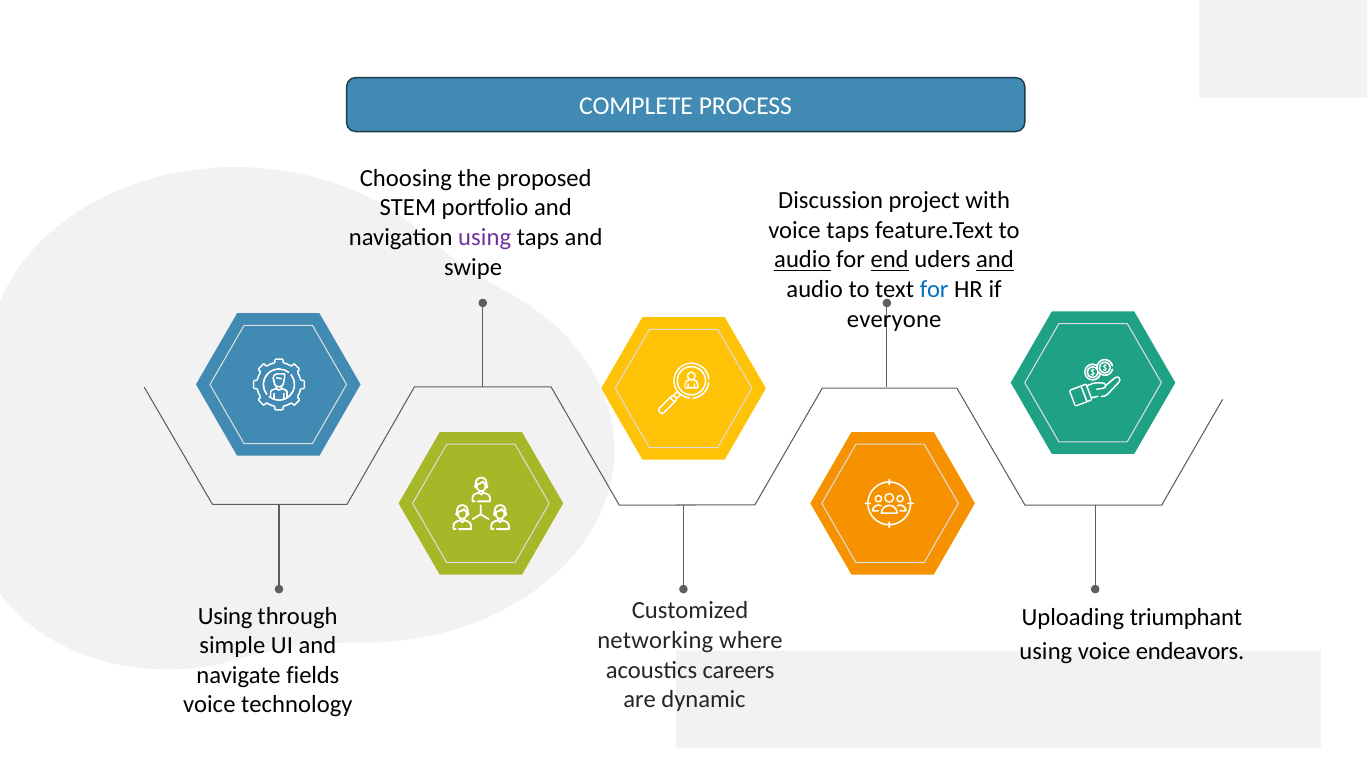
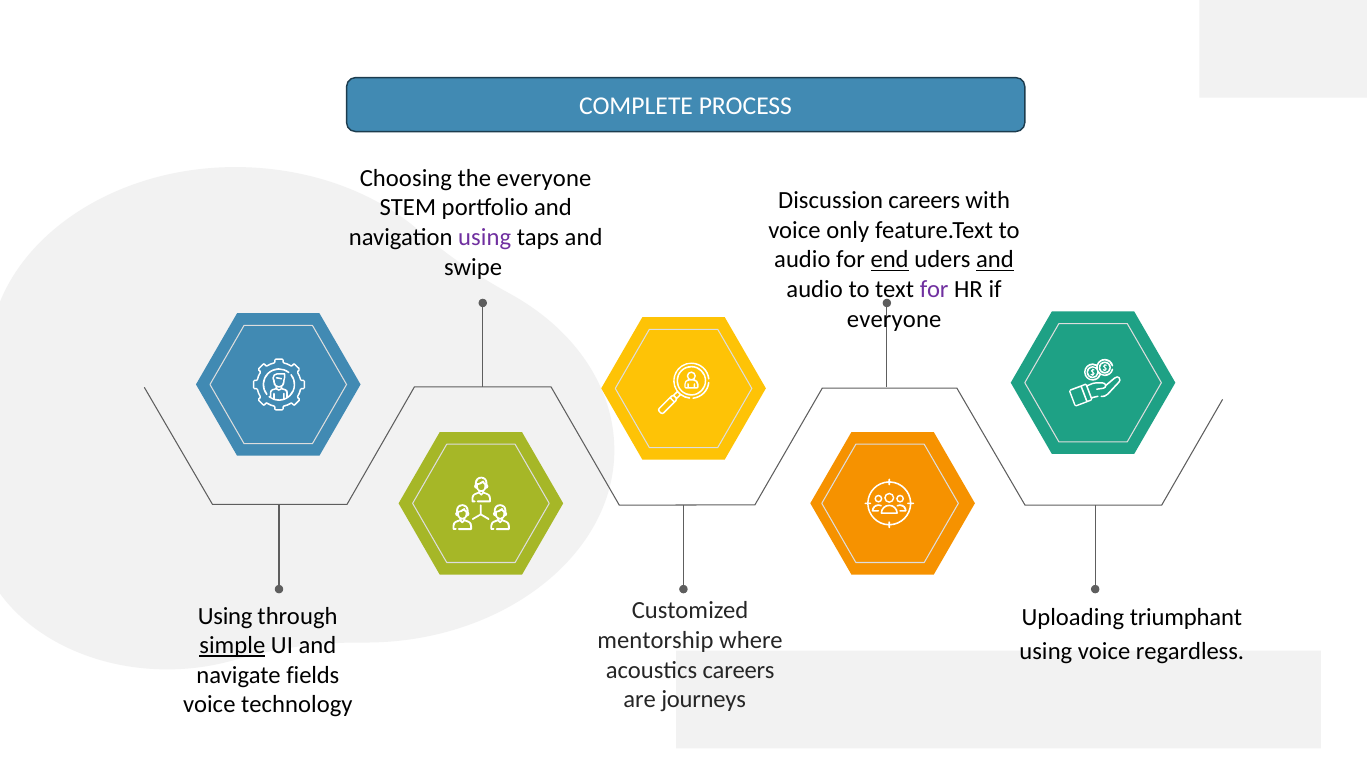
the proposed: proposed -> everyone (544, 178)
Discussion project: project -> careers (924, 200)
voice taps: taps -> only (848, 230)
audio underline: present -> none (802, 260)
for colour: blue -> purple (934, 289)
networking: networking -> mentorship (655, 640)
simple underline: none -> present (232, 645)
endeavors: endeavors -> regardless (1190, 651)
dynamic: dynamic -> journeys (704, 700)
